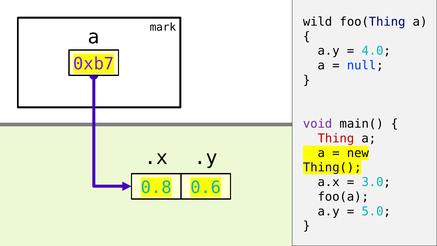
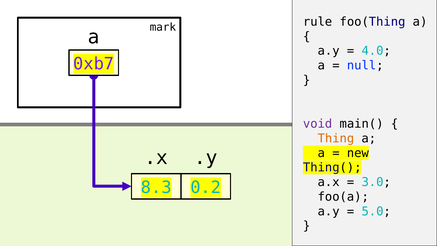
wild: wild -> rule (318, 22)
Thing colour: red -> orange (336, 138)
0.8: 0.8 -> 8.3 (156, 187)
0.6: 0.6 -> 0.2 (206, 187)
